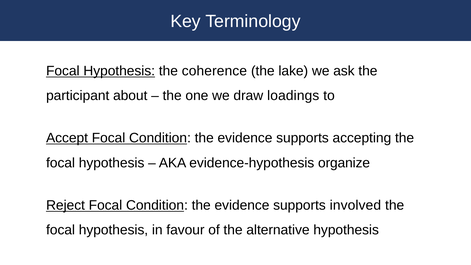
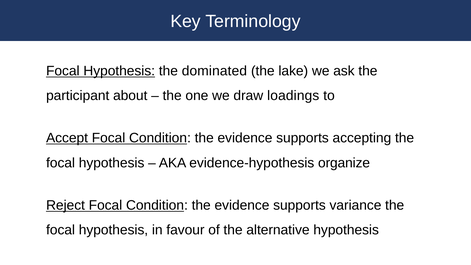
coherence: coherence -> dominated (214, 71)
involved: involved -> variance (355, 205)
